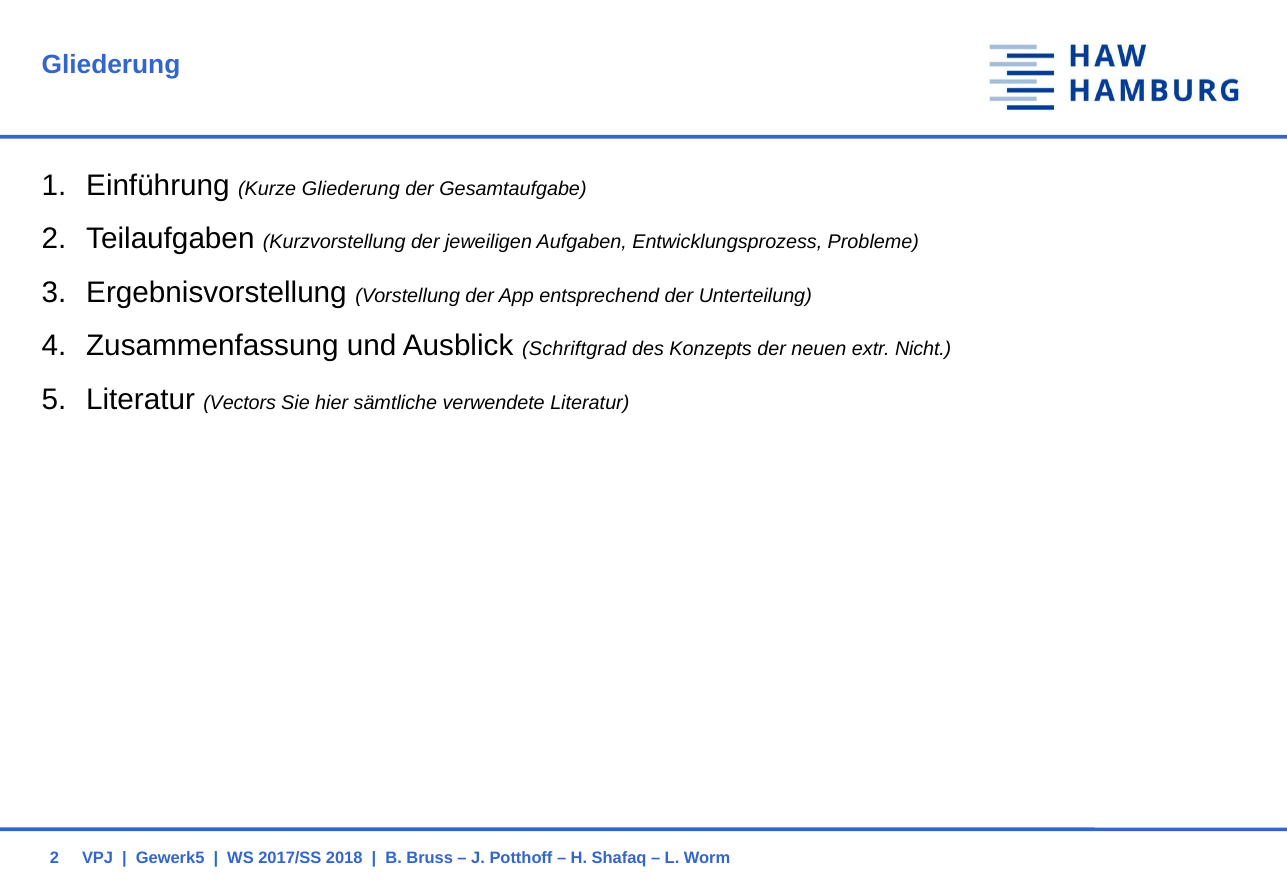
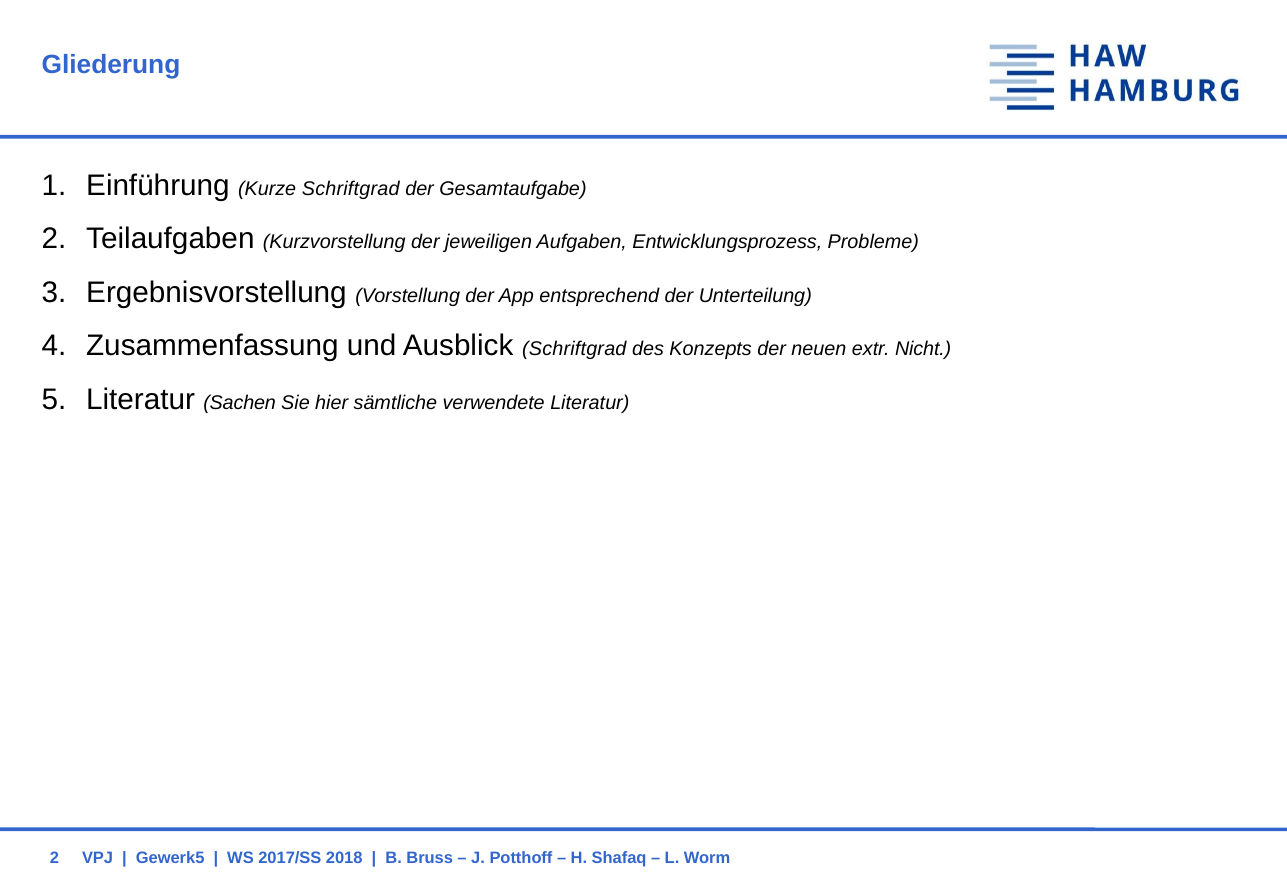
Kurze Gliederung: Gliederung -> Schriftgrad (351, 189)
Vectors: Vectors -> Sachen (240, 403)
